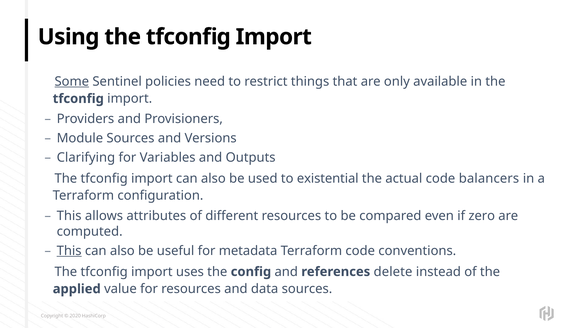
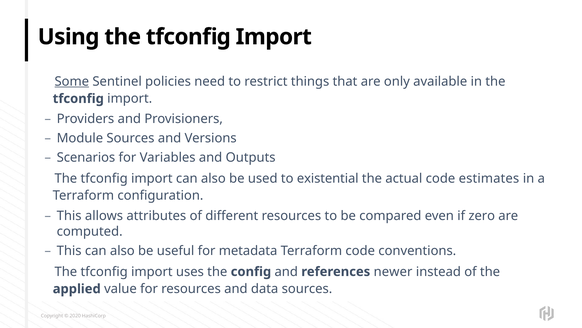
Clarifying: Clarifying -> Scenarios (86, 157)
balancers: balancers -> estimates (489, 178)
This underline: present -> none (69, 250)
delete: delete -> newer (393, 271)
